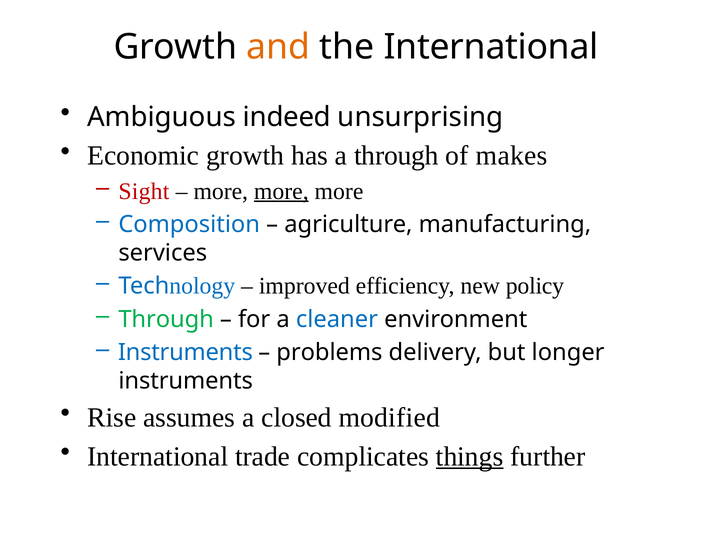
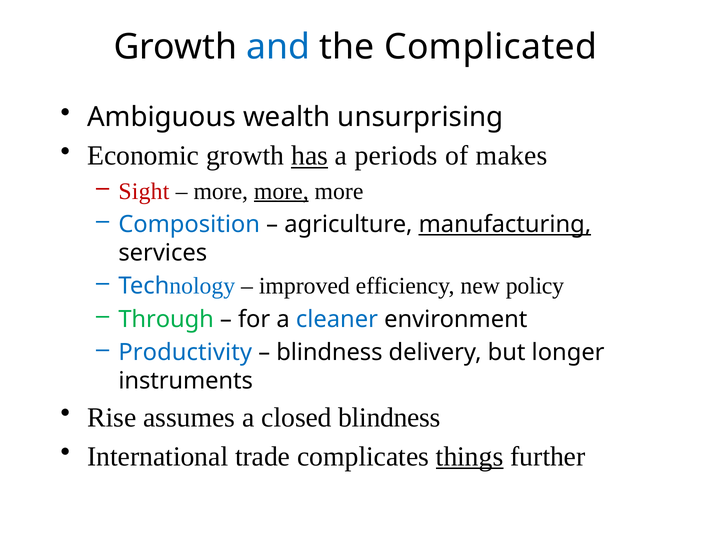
and colour: orange -> blue (278, 47)
the International: International -> Complicated (491, 47)
indeed: indeed -> wealth (287, 117)
has underline: none -> present (310, 156)
a through: through -> periods (396, 156)
manufacturing underline: none -> present (505, 224)
Instruments: Instruments -> Productivity (185, 353)
problems: problems -> blindness (329, 353)
closed modified: modified -> blindness (390, 418)
